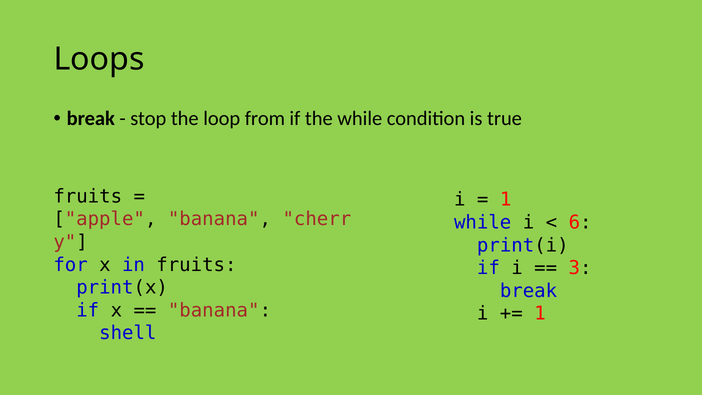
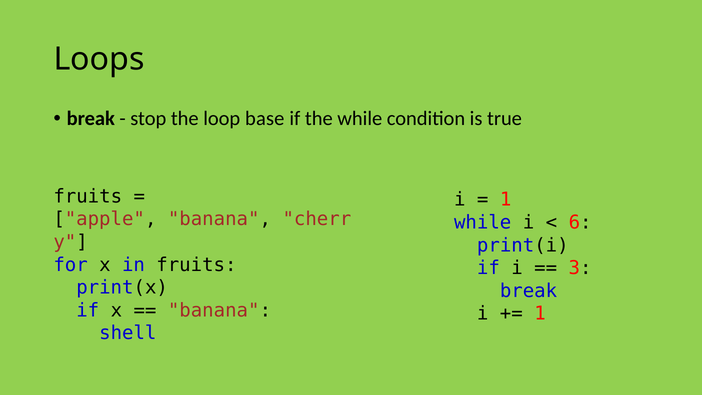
from: from -> base (265, 119)
